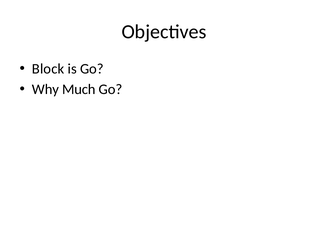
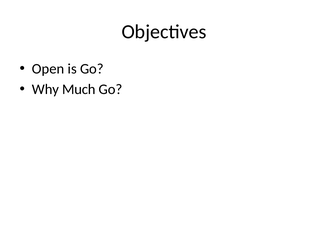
Block: Block -> Open (48, 69)
